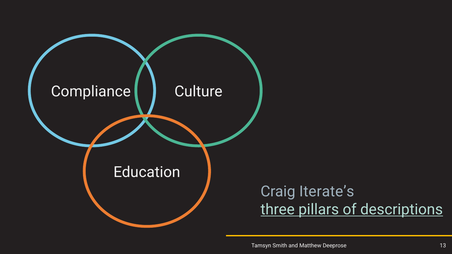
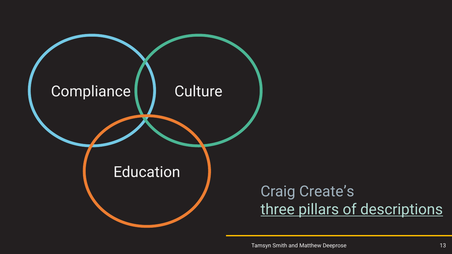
Iterate’s: Iterate’s -> Create’s (327, 192)
